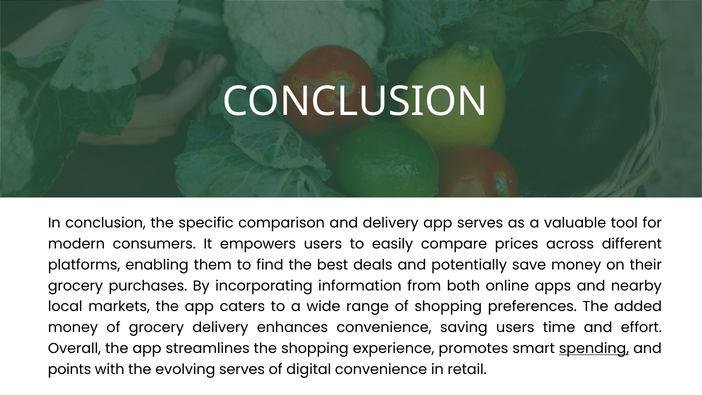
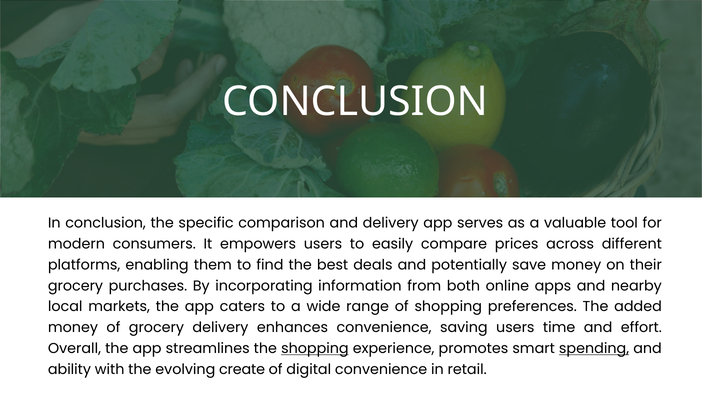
shopping underline: none -> present (315, 348)
points: points -> ability (69, 369)
evolving serves: serves -> create (242, 369)
